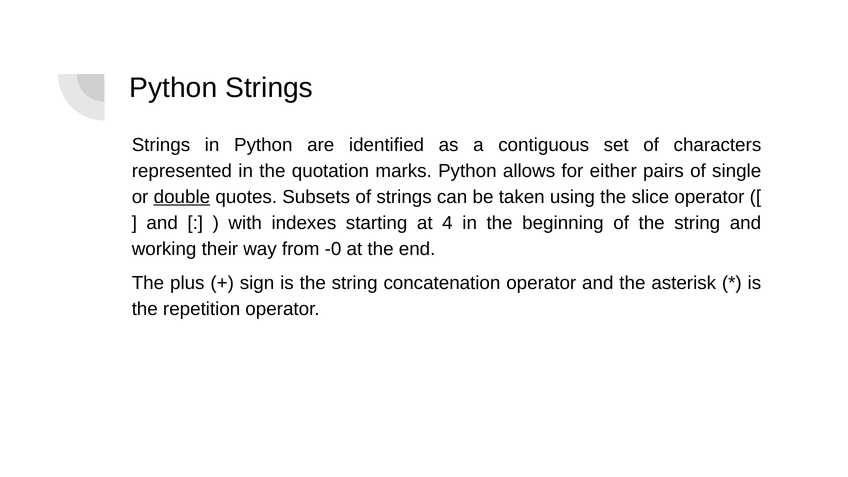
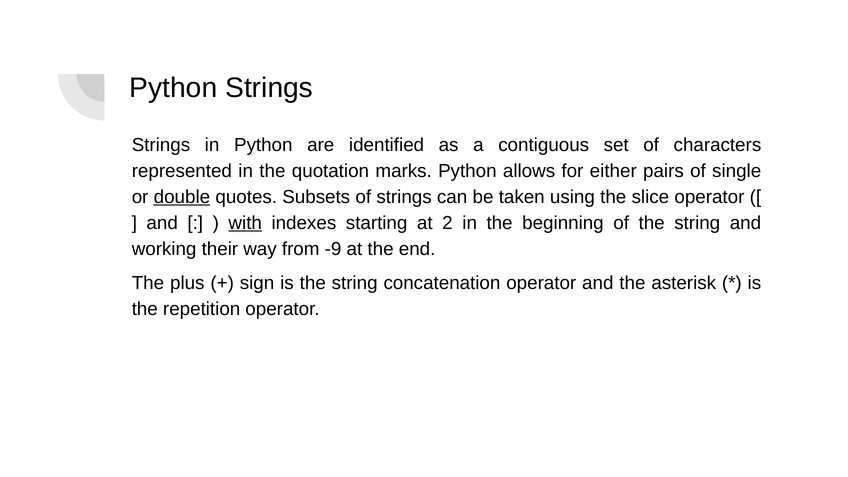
with underline: none -> present (245, 223)
4: 4 -> 2 (447, 223)
-0: -0 -> -9 (333, 249)
